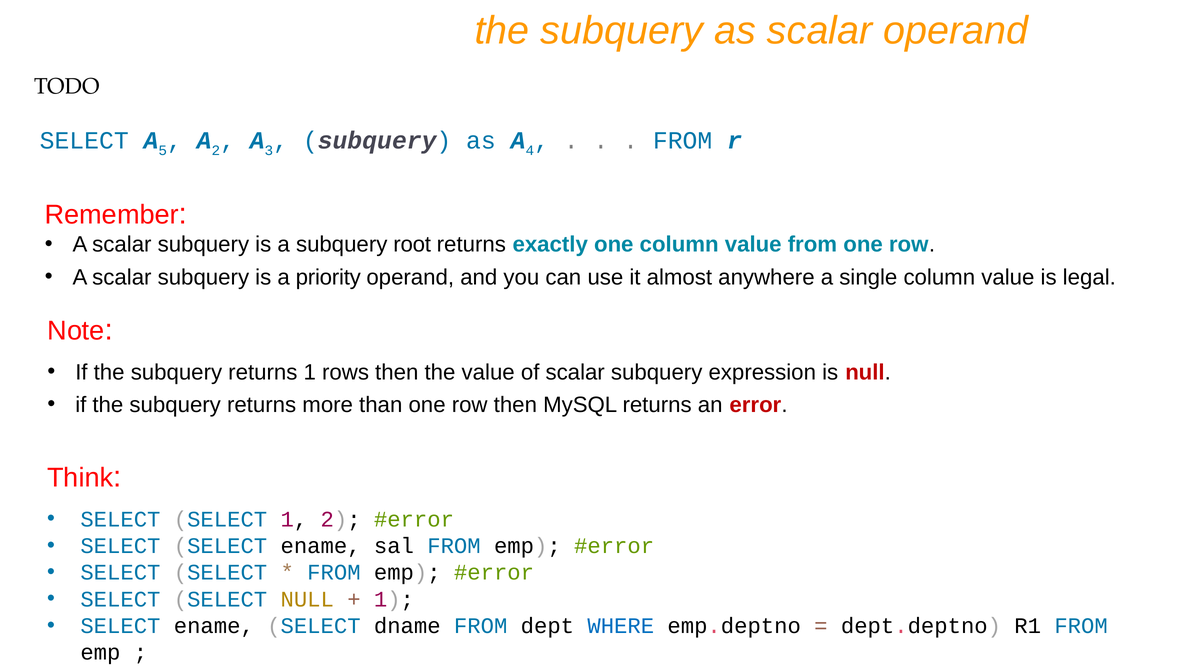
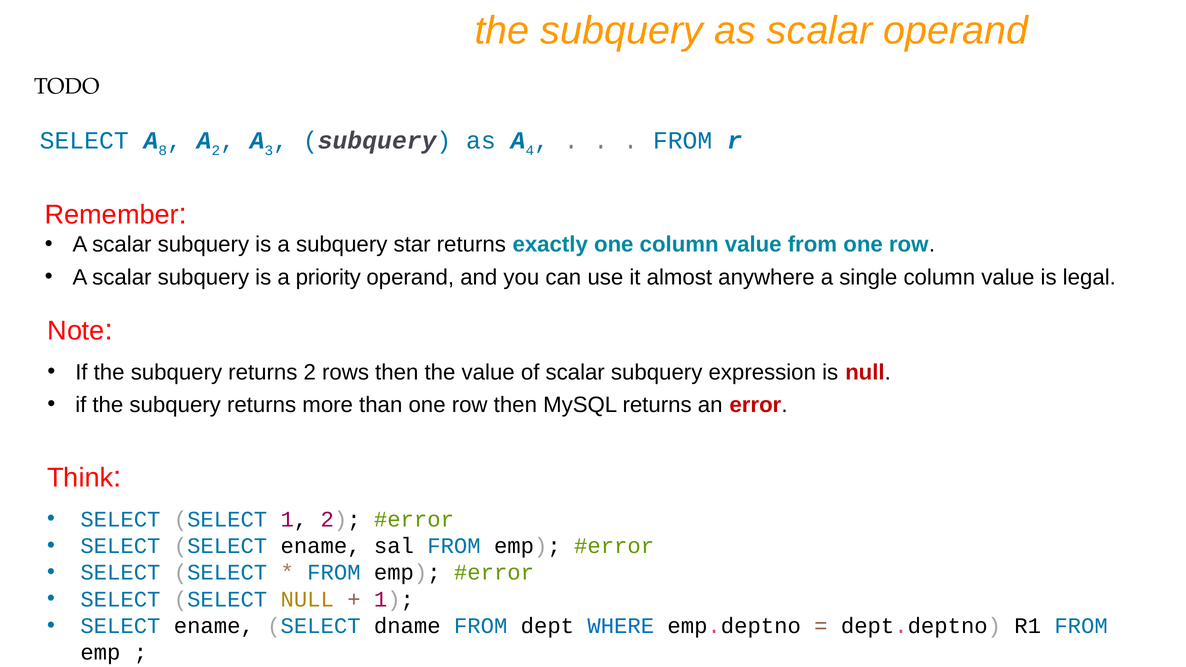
5: 5 -> 8 (163, 150)
root: root -> star (412, 245)
returns 1: 1 -> 2 (310, 372)
